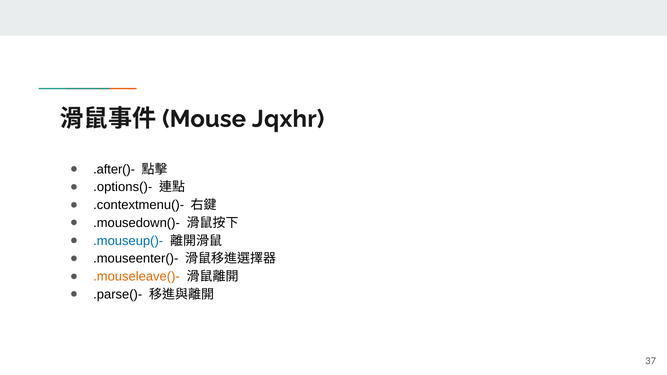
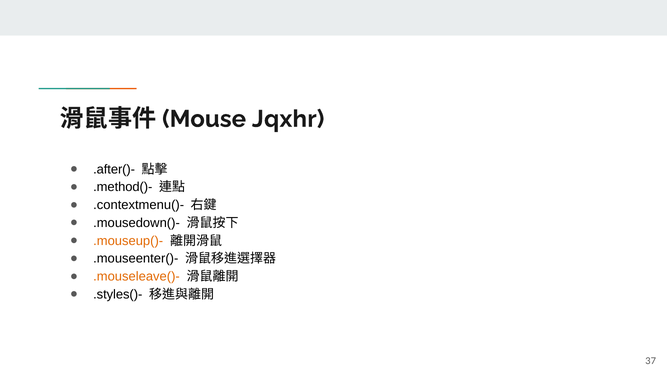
.options()-: .options()- -> .method()- (123, 187)
.mouseup()- colour: blue -> orange (128, 241)
.parse()-: .parse()- -> .styles()- (118, 295)
